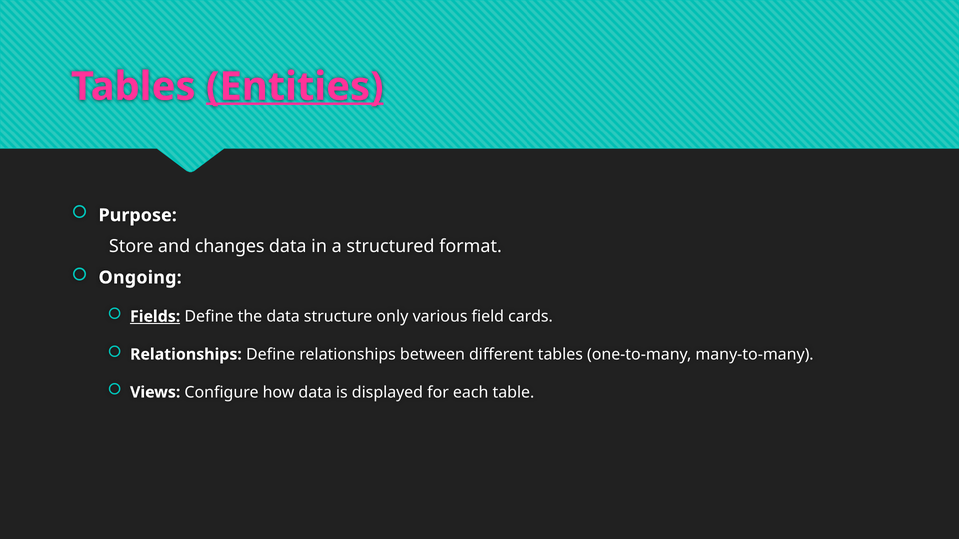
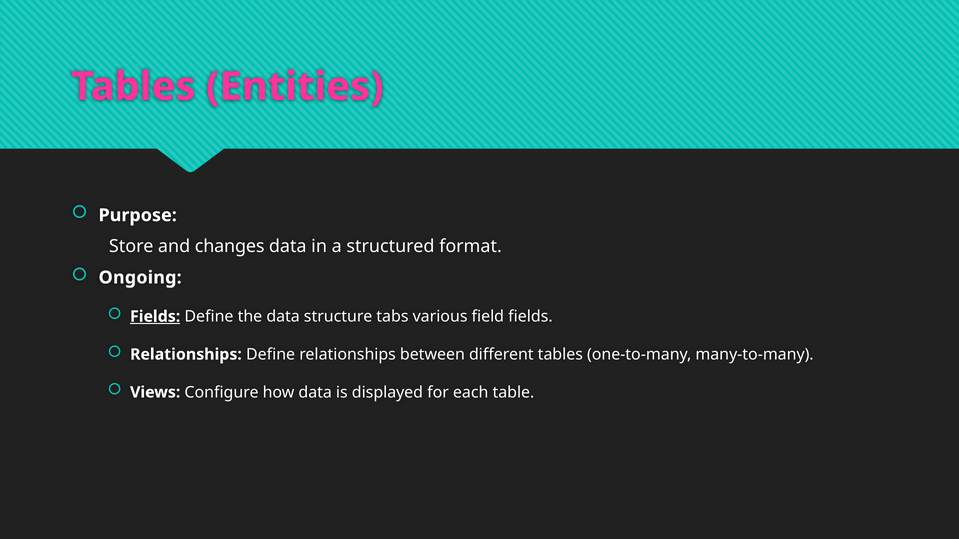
Entities underline: present -> none (295, 87)
only: only -> tabs (392, 317)
field cards: cards -> fields (530, 317)
